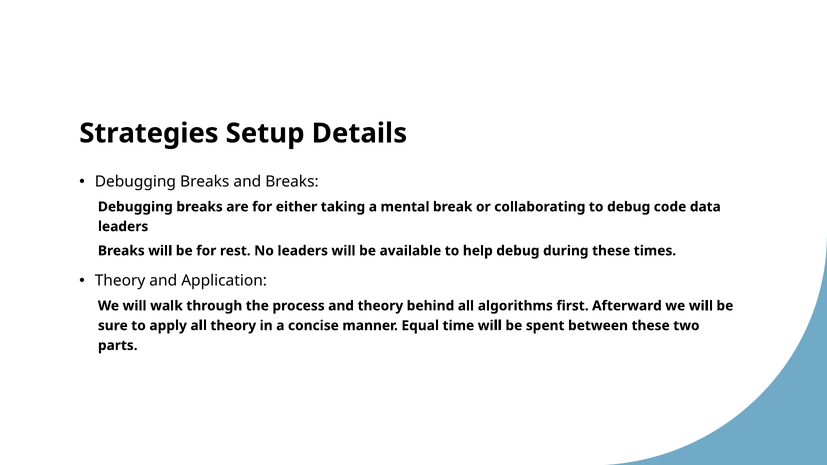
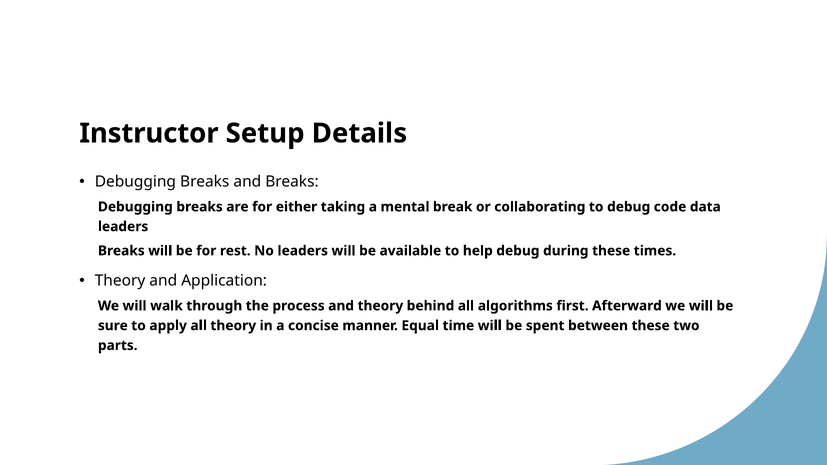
Strategies: Strategies -> Instructor (149, 133)
